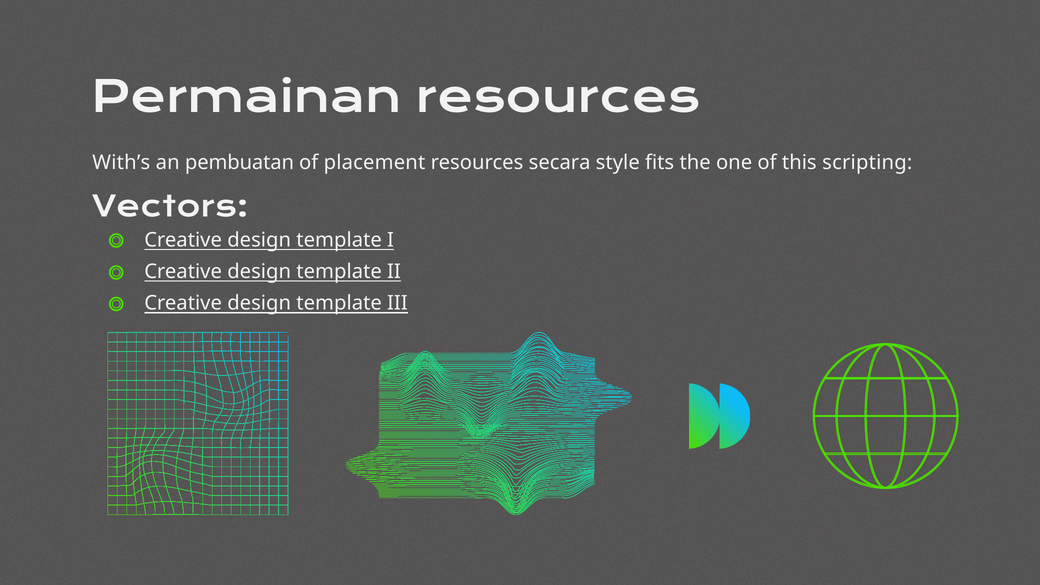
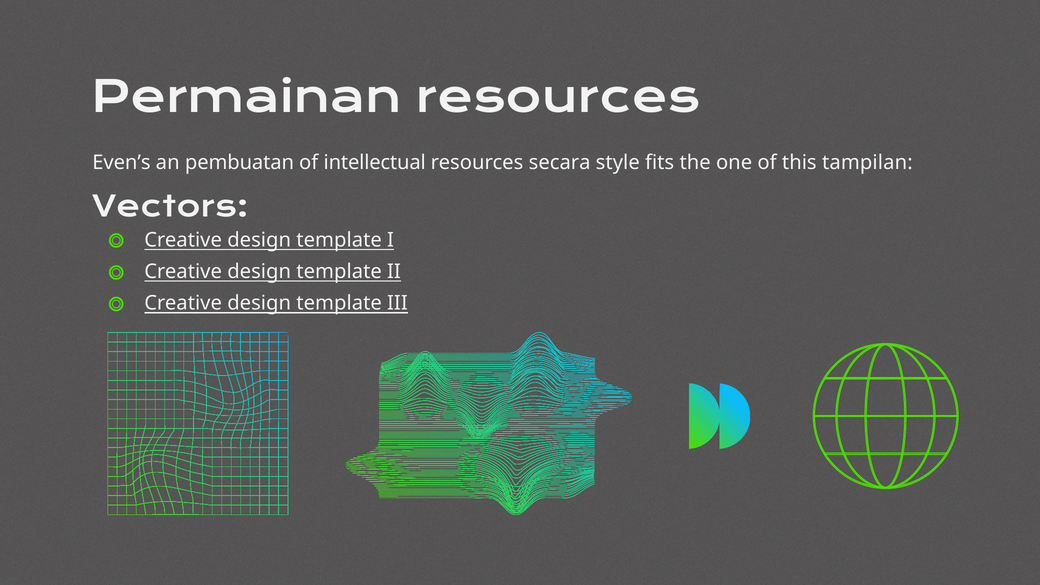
With’s: With’s -> Even’s (121, 162)
placement: placement -> intellectual (375, 162)
scripting: scripting -> tampilan (867, 162)
